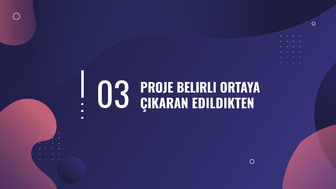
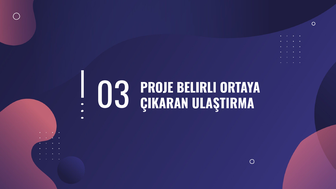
EDILDIKTEN: EDILDIKTEN -> ULAŞTIRMA (223, 104)
